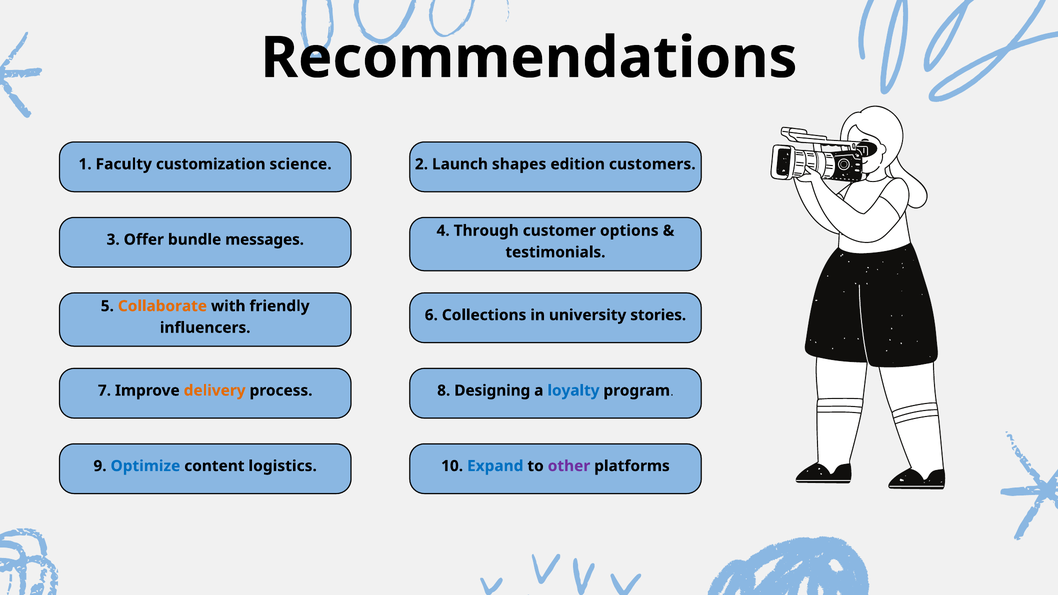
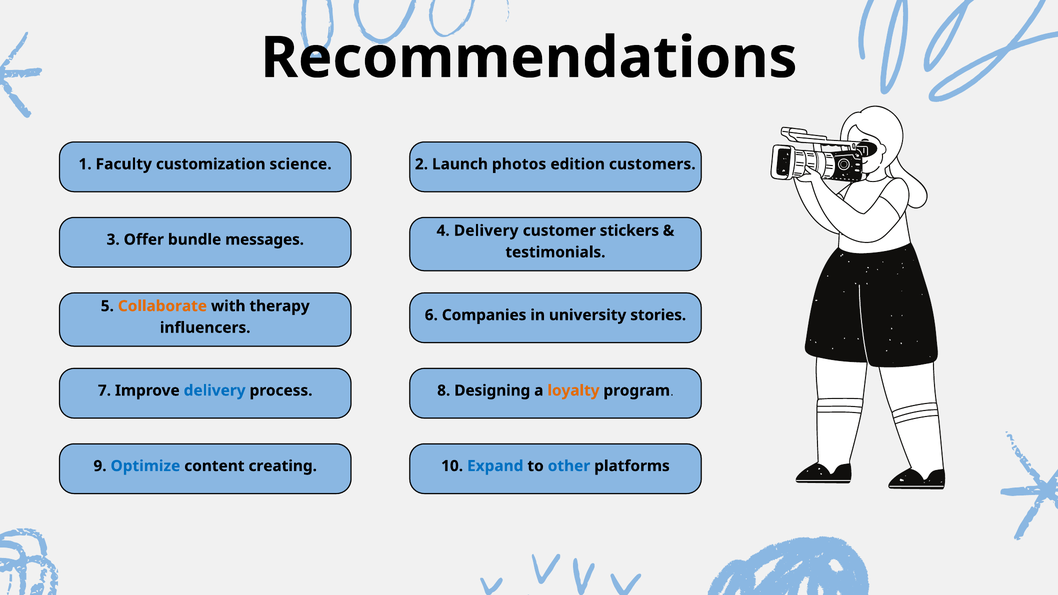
shapes: shapes -> photos (519, 164)
4 Through: Through -> Delivery (486, 231)
options: options -> stickers (629, 231)
friendly: friendly -> therapy (280, 306)
Collections: Collections -> Companies (484, 315)
delivery colour: orange -> blue (215, 391)
loyalty colour: blue -> orange (573, 391)
logistics: logistics -> creating (283, 466)
other colour: purple -> blue (569, 466)
